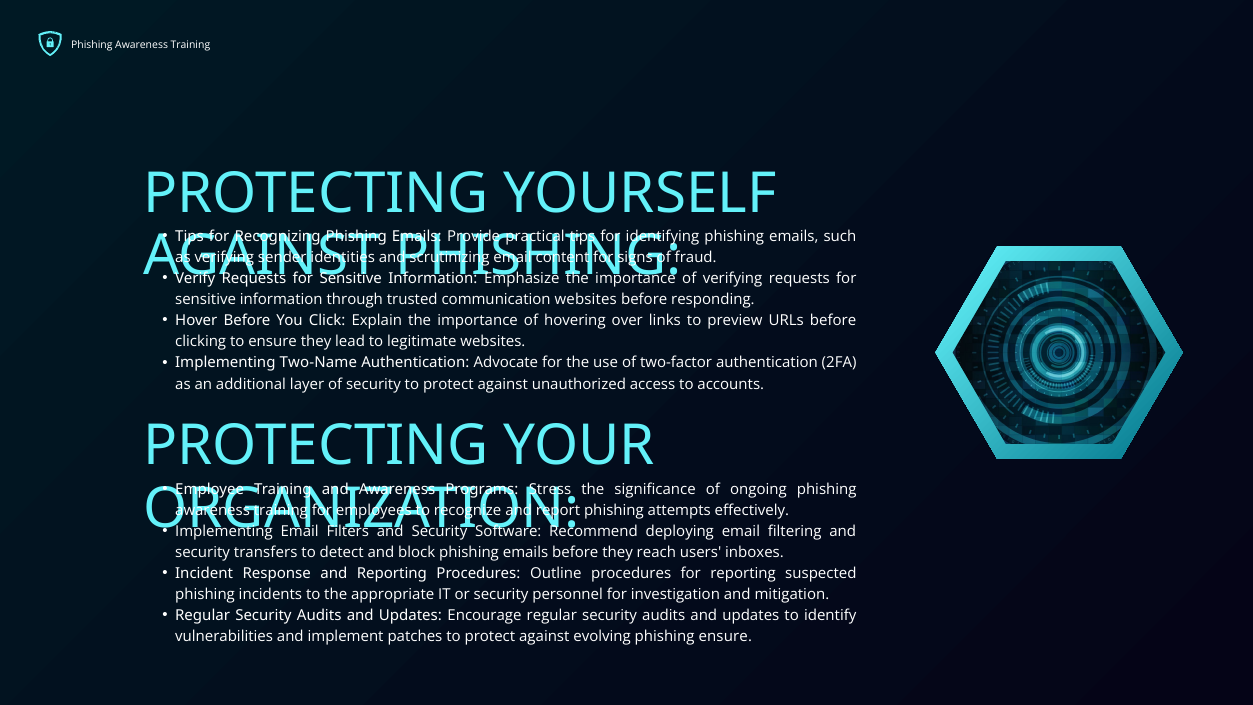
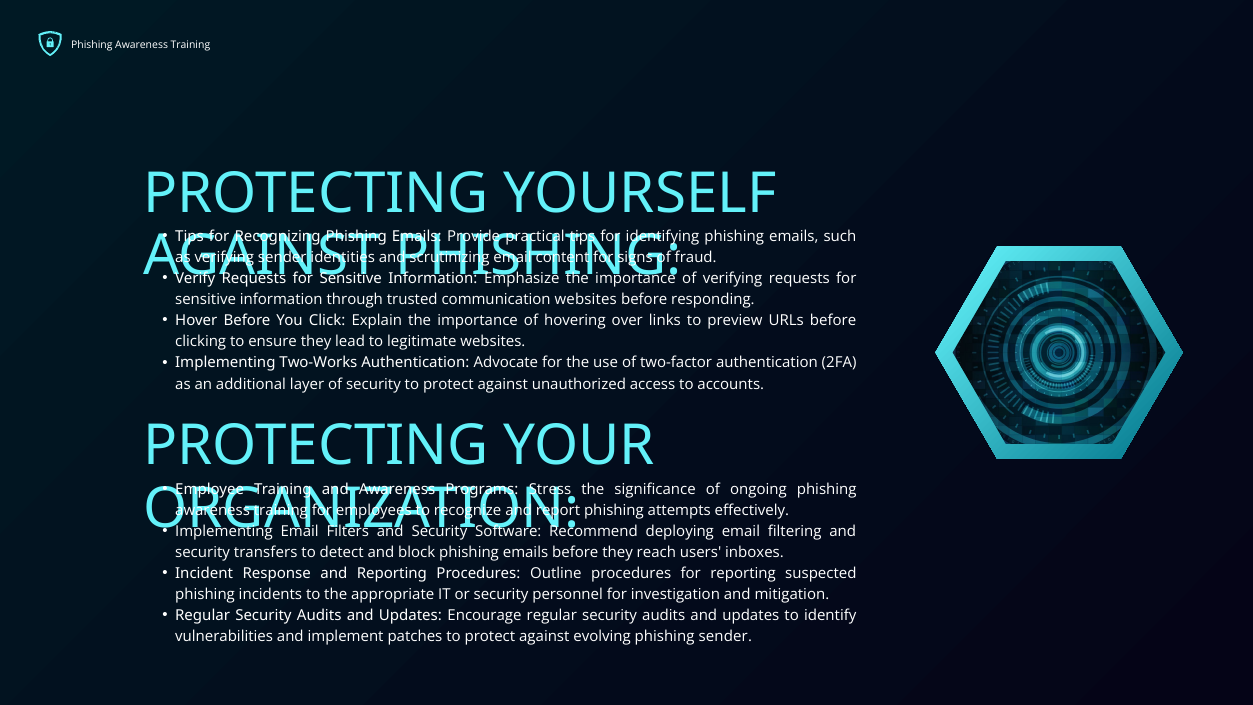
Two-Name: Two-Name -> Two-Works (318, 363)
phishing ensure: ensure -> sender (725, 637)
